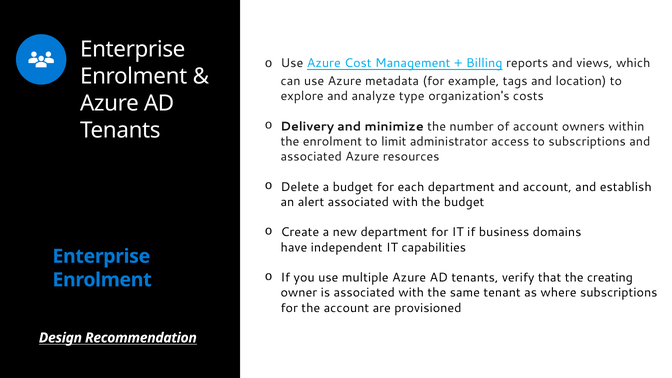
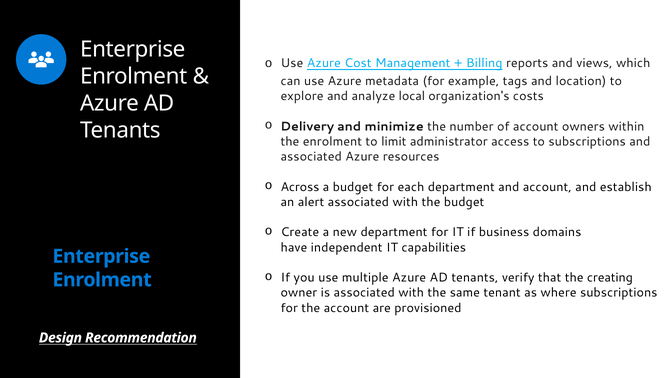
type: type -> local (412, 96)
Delete: Delete -> Across (300, 187)
